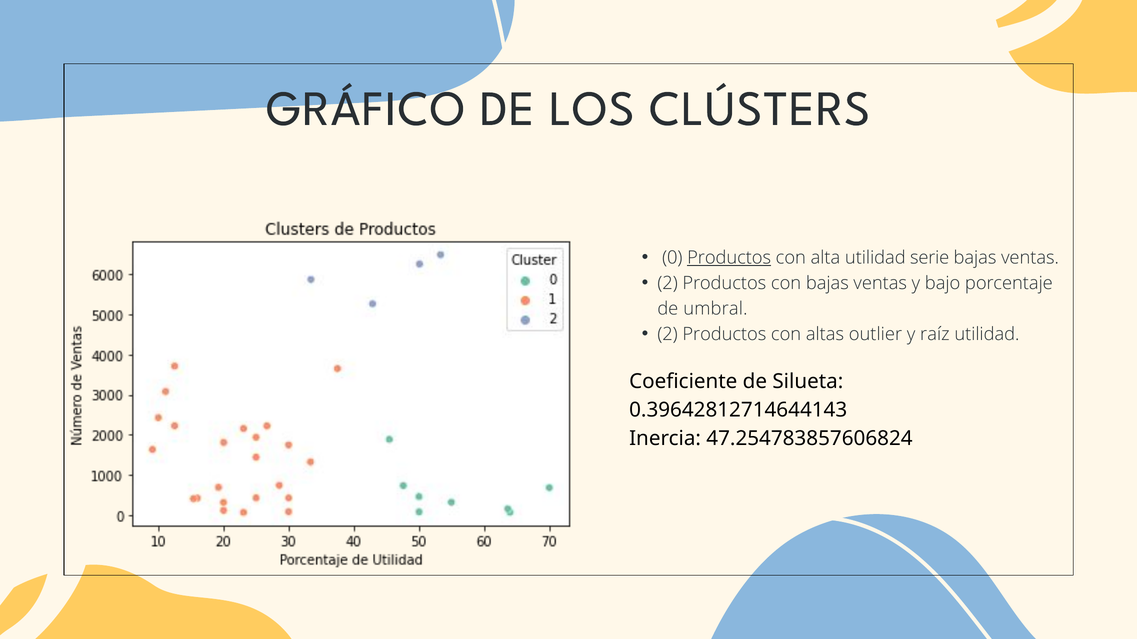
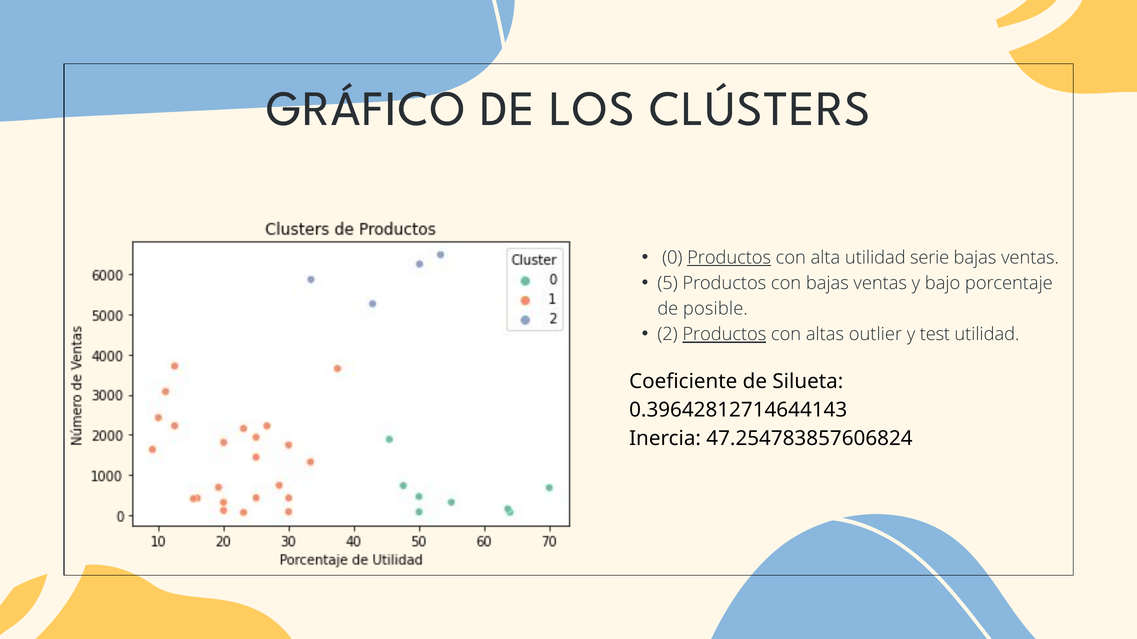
2: 2 -> 5 (668, 284)
umbral: umbral -> posible (715, 309)
Productos underline: none -> present (724, 335)
raíz: raíz -> test (935, 335)
